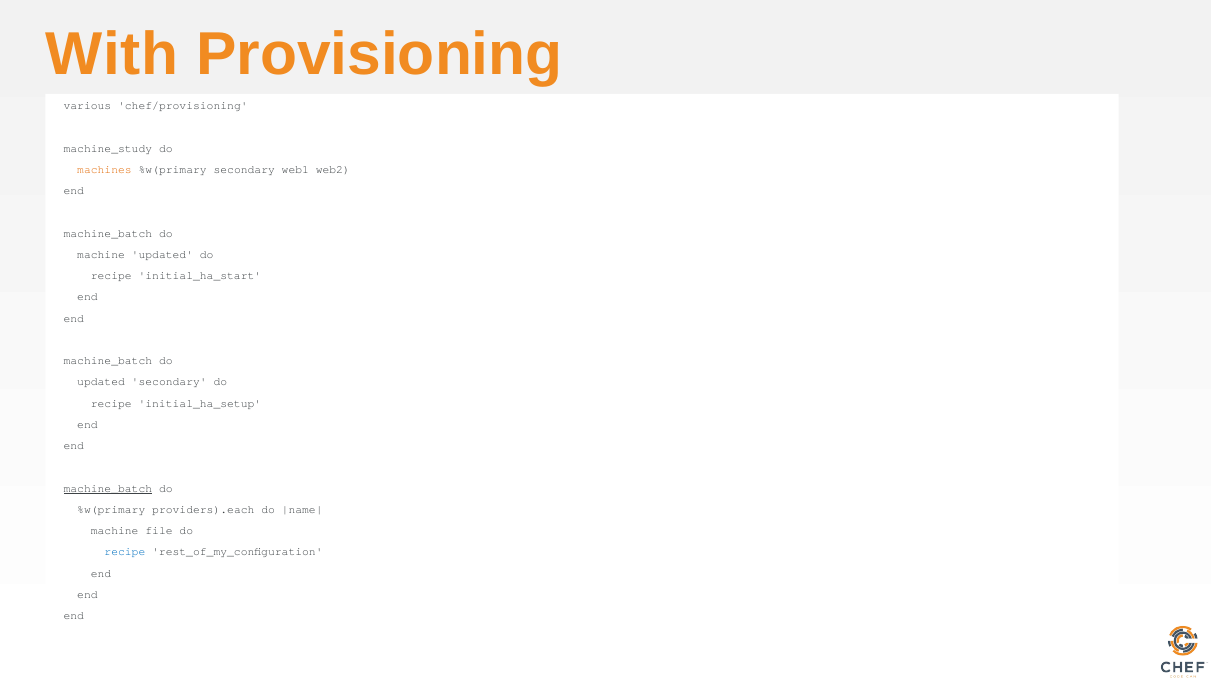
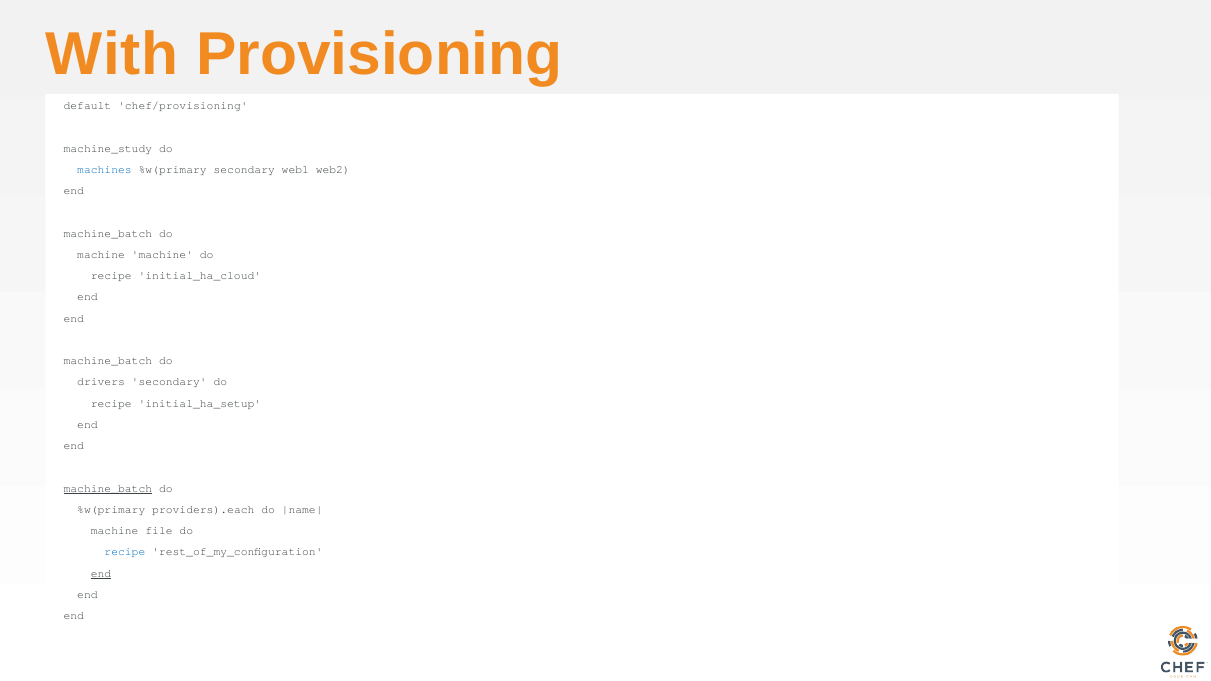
various: various -> default (87, 106)
machines colour: orange -> blue (104, 170)
machine updated: updated -> machine (162, 255)
initial_ha_start: initial_ha_start -> initial_ha_cloud (200, 276)
updated: updated -> drivers (101, 382)
end underline: none -> present (101, 573)
